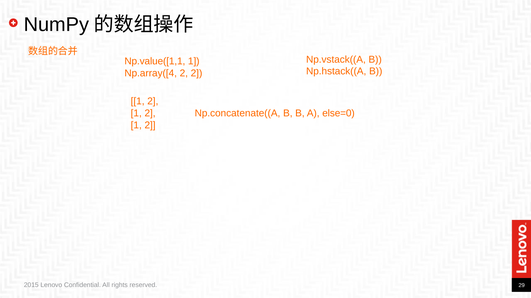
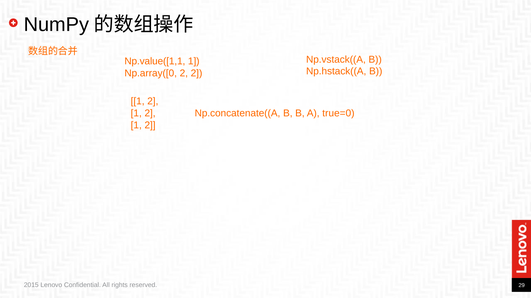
Np.array([4: Np.array([4 -> Np.array([0 (151, 73)
else=0: else=0 -> true=0 (338, 113)
